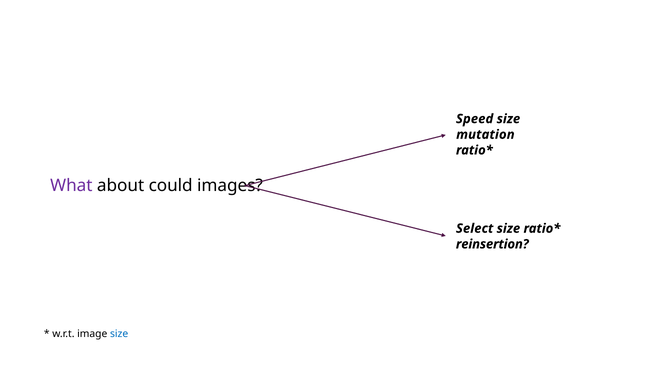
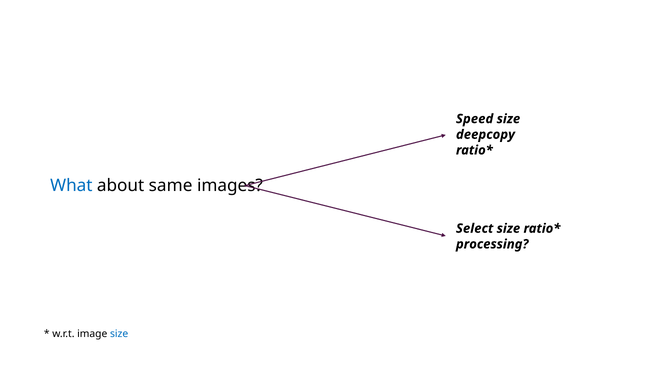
mutation: mutation -> deepcopy (485, 134)
What colour: purple -> blue (71, 185)
could: could -> same (171, 185)
reinsertion: reinsertion -> processing (492, 244)
